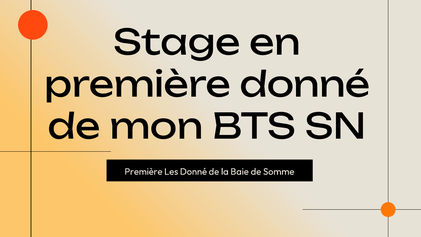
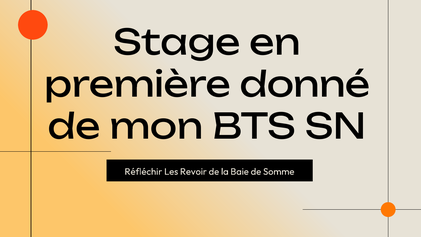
Première: Première -> Réfléchir (143, 172)
Les Donné: Donné -> Revoir (193, 172)
